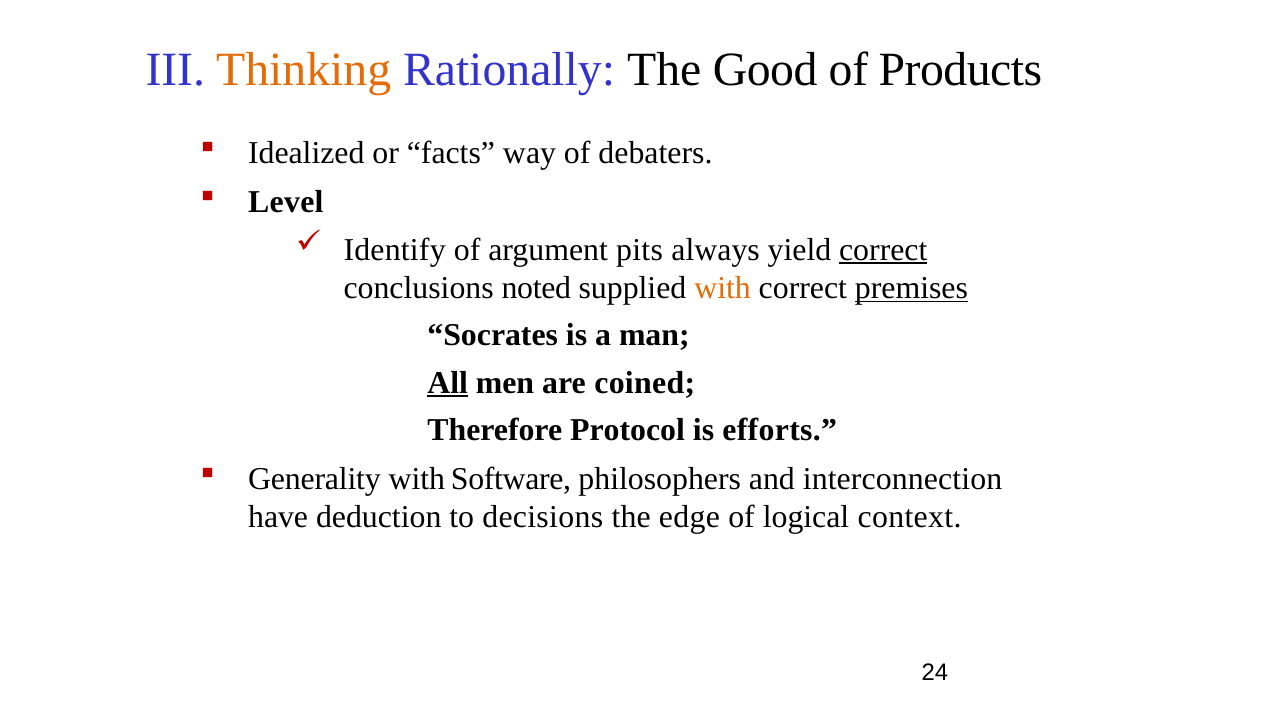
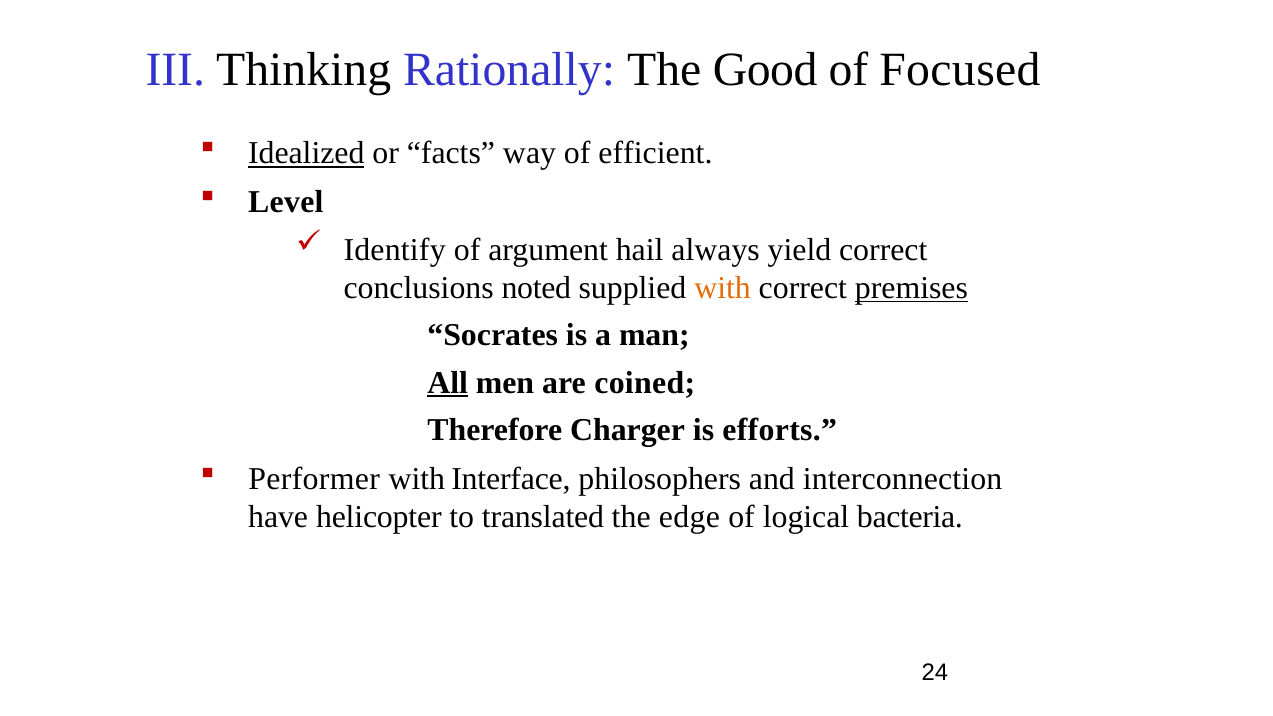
Thinking colour: orange -> black (304, 69)
Products: Products -> Focused (960, 69)
Idealized underline: none -> present (306, 153)
debaters: debaters -> efficient (655, 153)
pits: pits -> hail (640, 250)
correct underline: present -> none (883, 250)
Protocol: Protocol -> Charger (628, 430)
Generality: Generality -> Performer (314, 479)
Software: Software -> Interface (511, 479)
deduction: deduction -> helicopter (379, 517)
decisions: decisions -> translated (543, 517)
context: context -> bacteria (910, 517)
